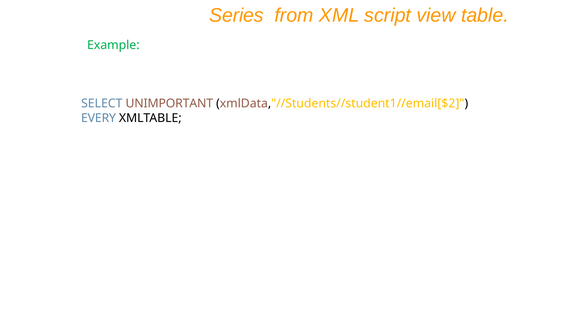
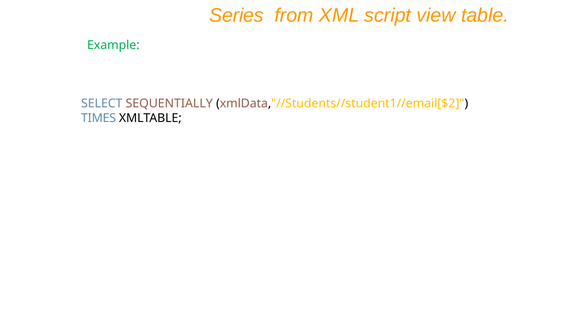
UNIMPORTANT: UNIMPORTANT -> SEQUENTIALLY (169, 104)
EVERY: EVERY -> TIMES (99, 118)
